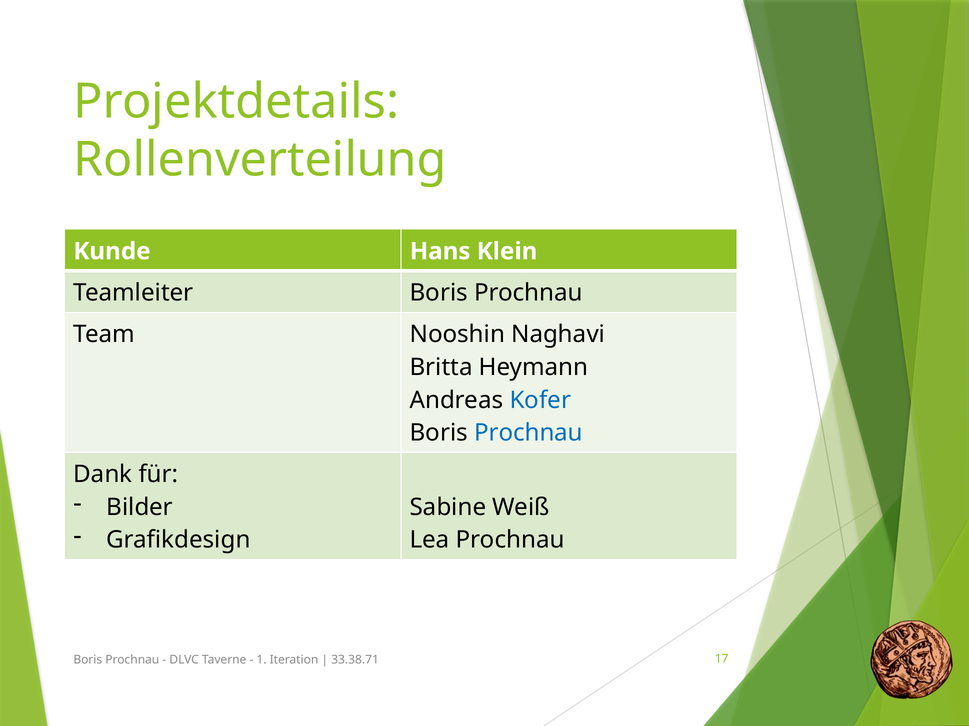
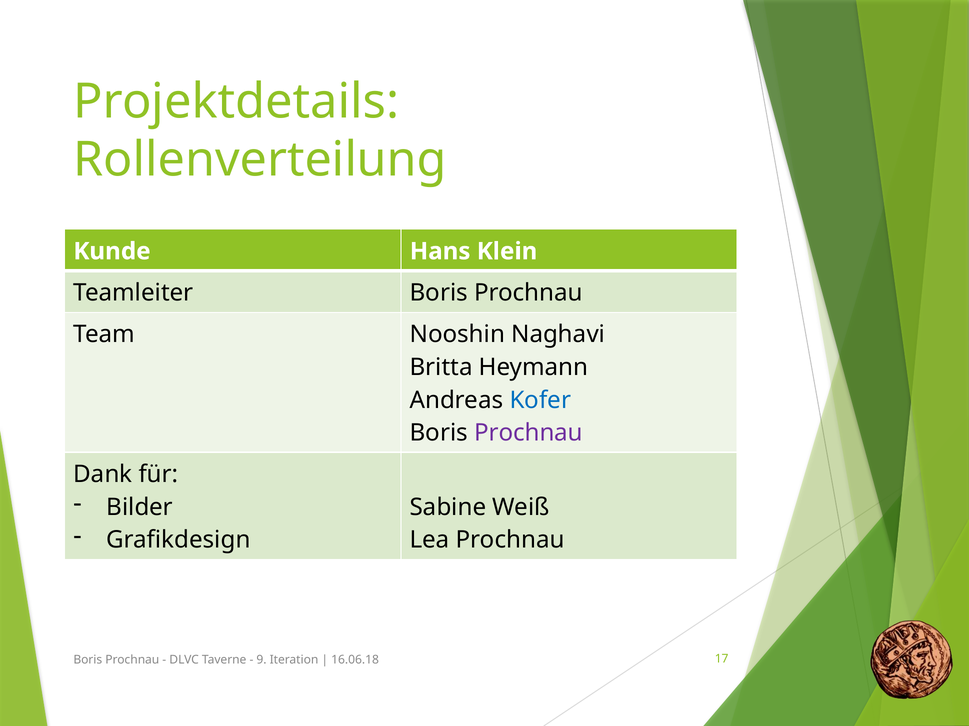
Prochnau colour: blue -> purple (528, 433)
1: 1 -> 9 (261, 660)
33.38.71: 33.38.71 -> 16.06.18 (355, 660)
